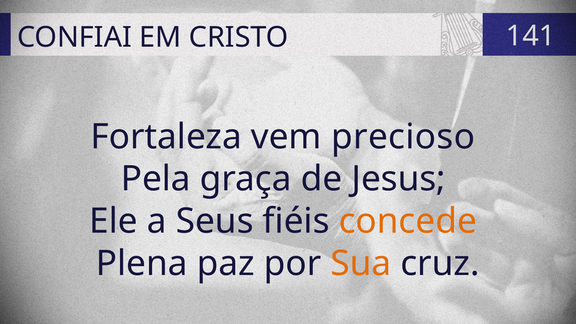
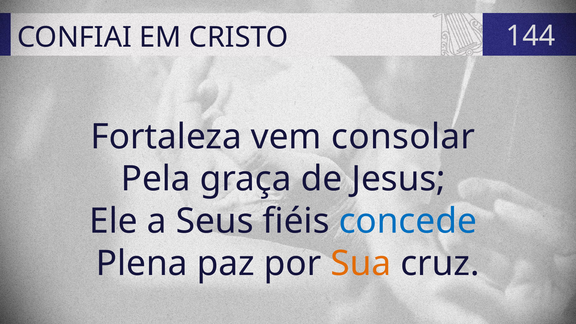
141: 141 -> 144 (531, 36)
precioso: precioso -> consolar (403, 137)
concede colour: orange -> blue (408, 221)
